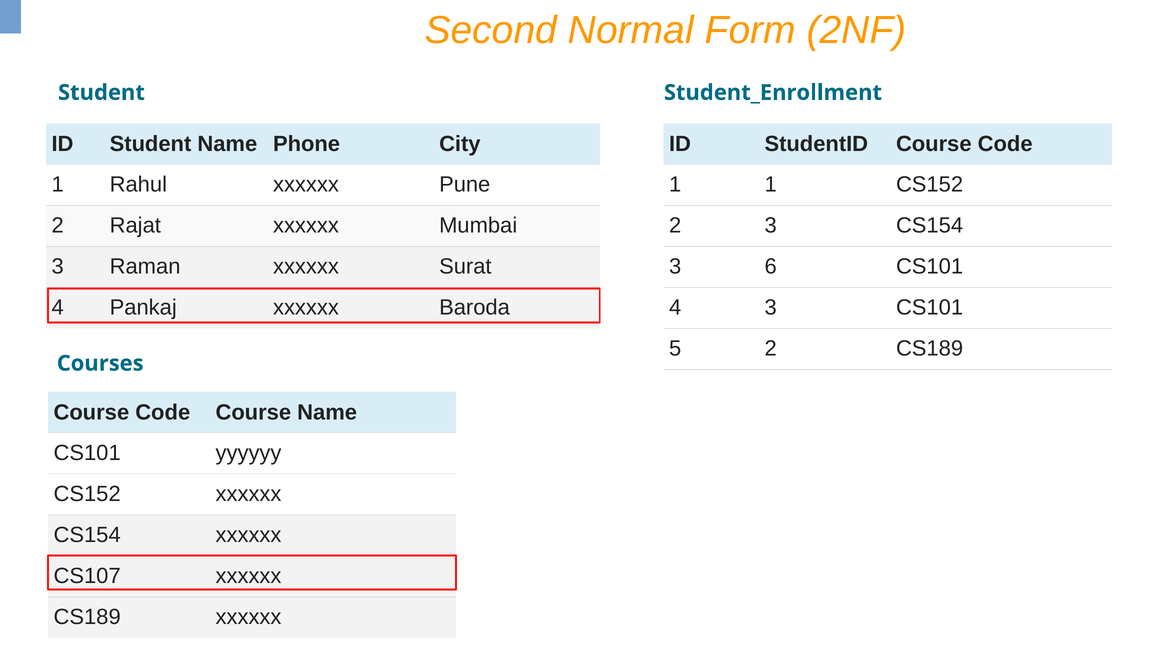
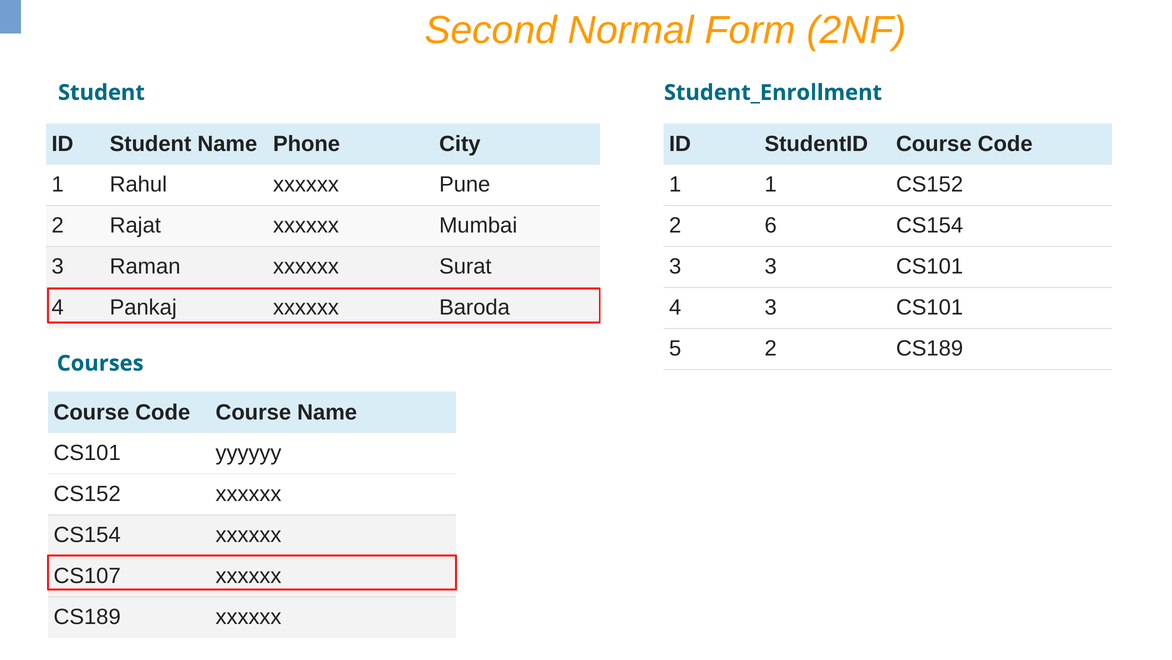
2 3: 3 -> 6 (771, 225)
3 6: 6 -> 3 (771, 266)
